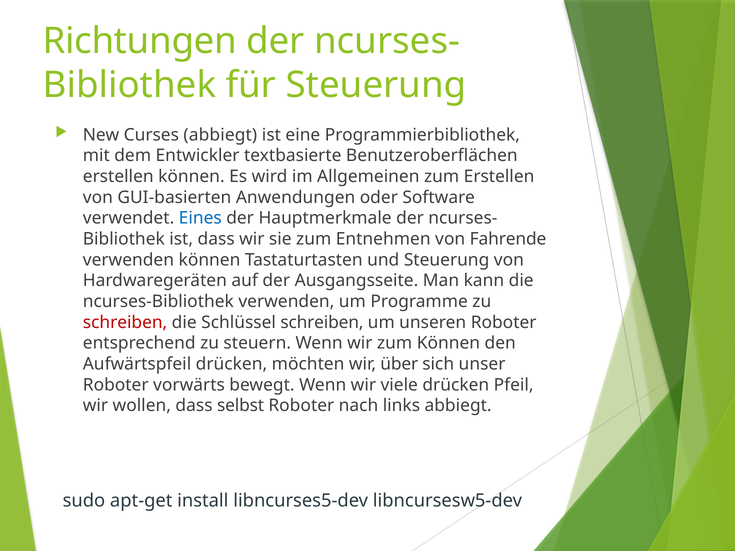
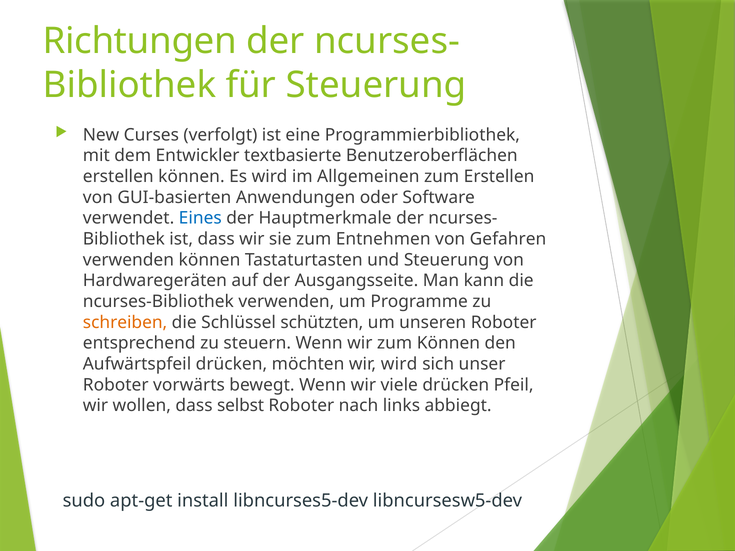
Curses abbiegt: abbiegt -> verfolgt (220, 135)
Fahrende: Fahrende -> Gefahren (508, 239)
schreiben colour: red -> orange (125, 322)
Schlüssel schreiben: schreiben -> schützten (322, 322)
wir über: über -> wird (399, 364)
